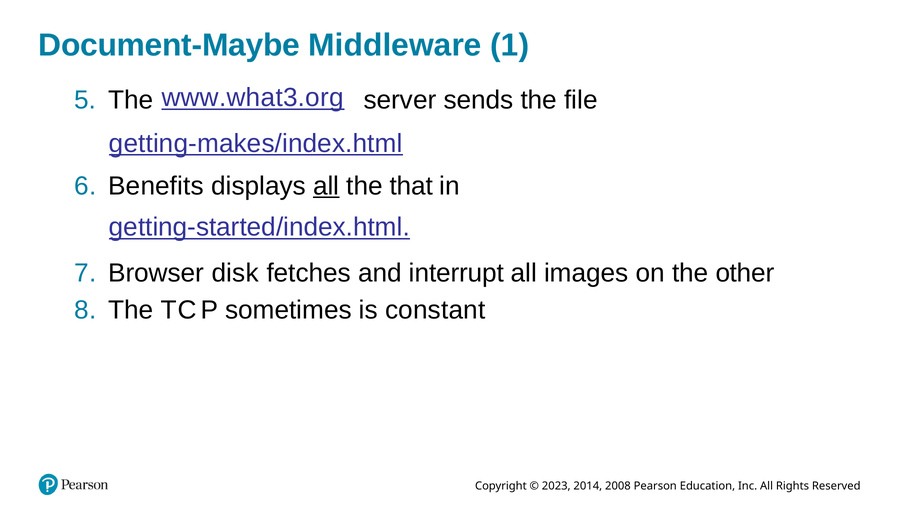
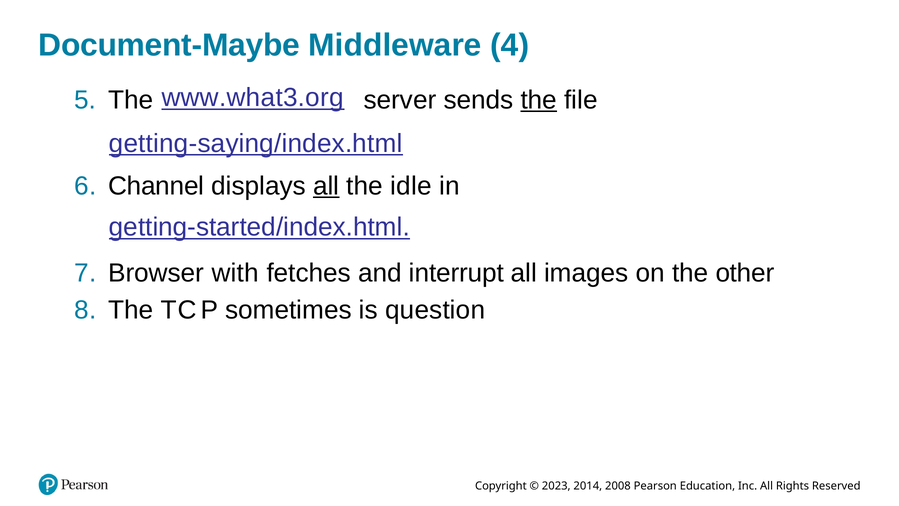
1: 1 -> 4 (510, 45)
the underline: none -> present (539, 100)
getting-makes/index.html: getting-makes/index.html -> getting-saying/index.html (256, 143)
Benefits: Benefits -> Channel (156, 186)
that: that -> idle (411, 186)
disk: disk -> with (235, 273)
constant: constant -> question (435, 310)
